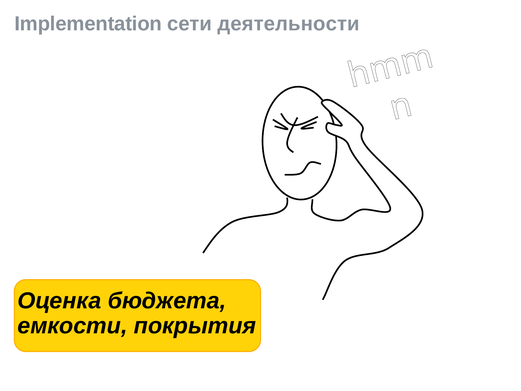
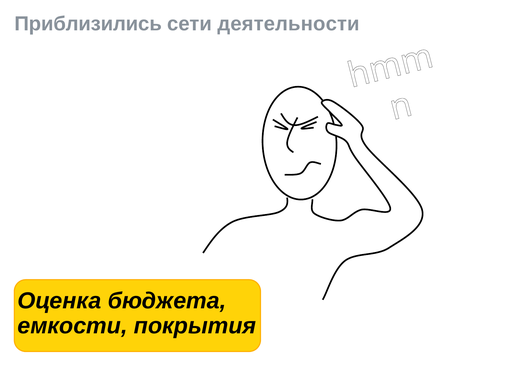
Implementation: Implementation -> Приблизились (88, 24)
